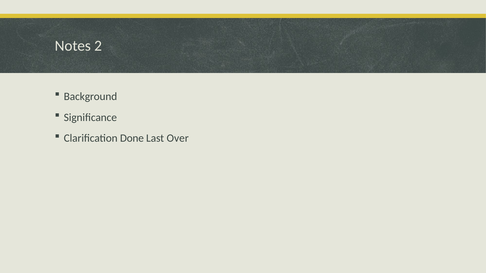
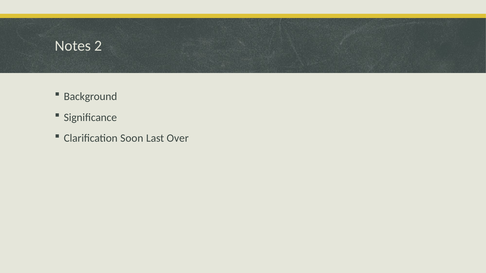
Done: Done -> Soon (132, 139)
